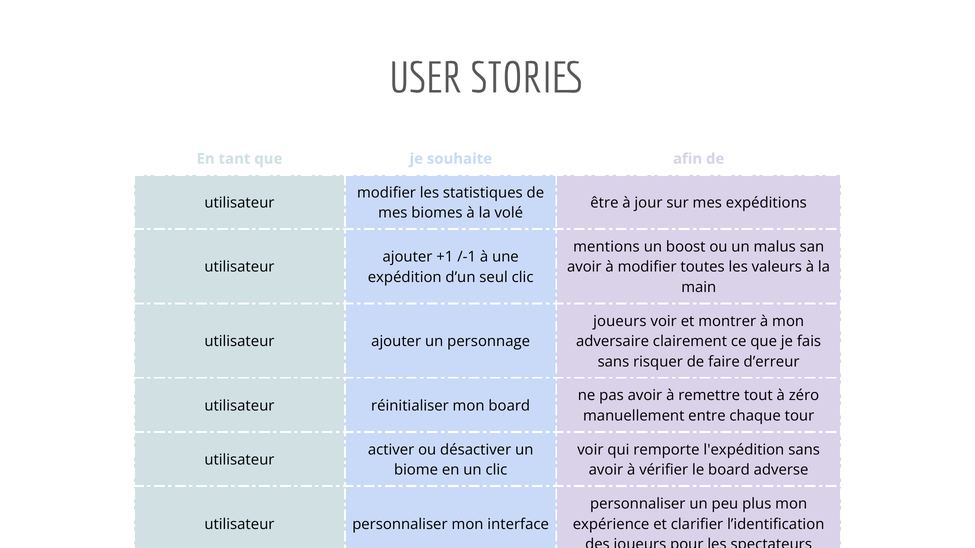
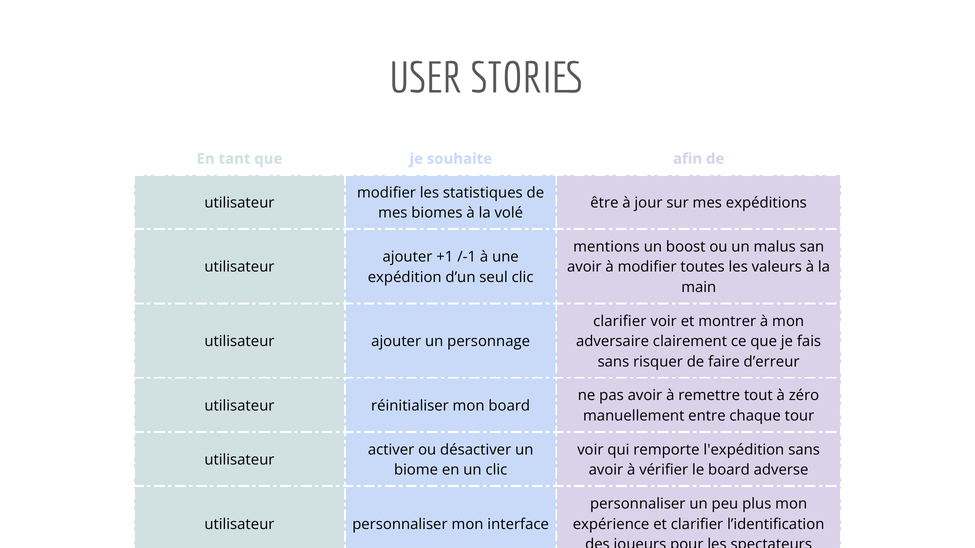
joueurs: joueurs -> clarifier (620, 321)
